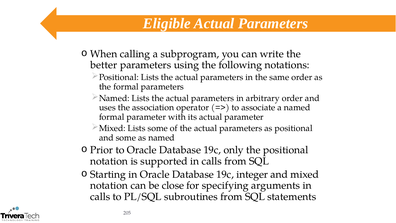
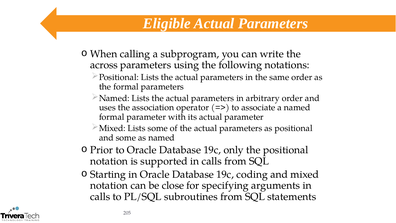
better: better -> across (104, 65)
integer: integer -> coding (252, 174)
